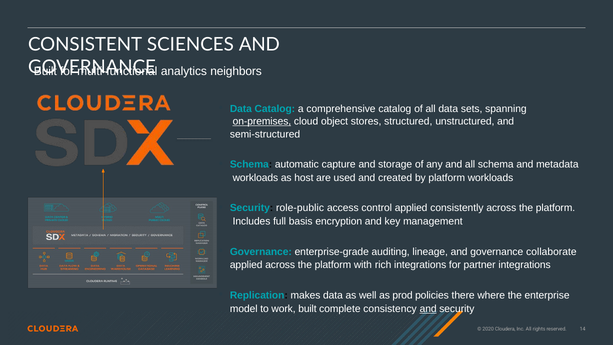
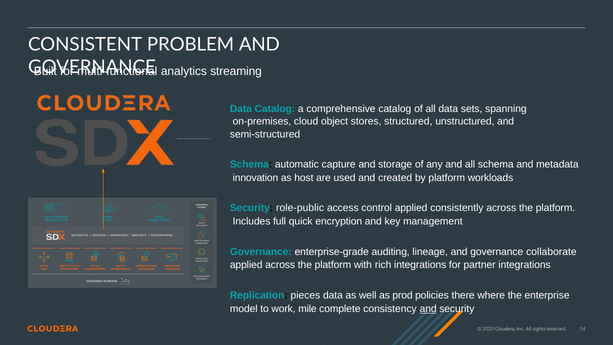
SCIENCES: SCIENCES -> PROBLEM (190, 45)
neighbors: neighbors -> streaming (236, 71)
on-premises underline: present -> none (262, 121)
workloads: workloads -> innovation (255, 178)
basis: basis -> quick (301, 221)
makes: makes -> pieces (305, 295)
work built: built -> mile (307, 309)
